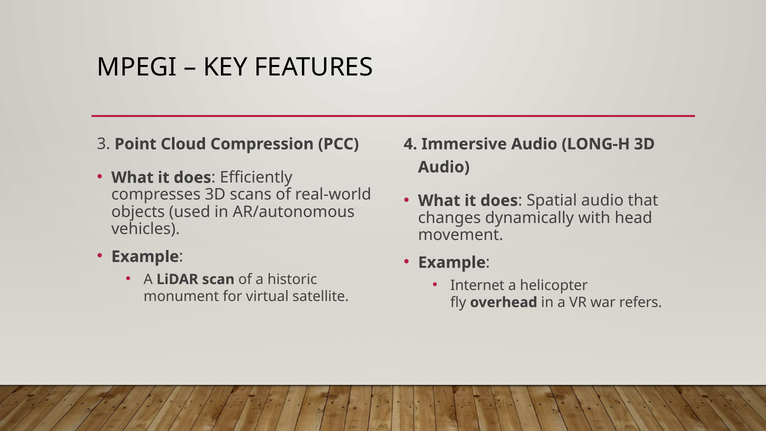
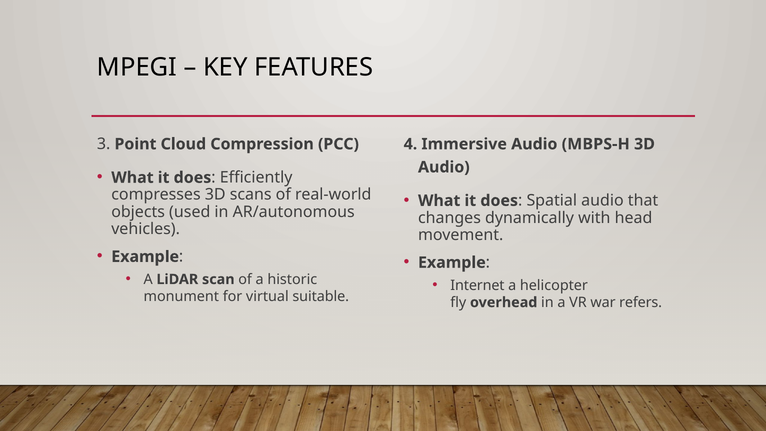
LONG-H: LONG-H -> MBPS-H (596, 144)
satellite: satellite -> suitable (321, 296)
